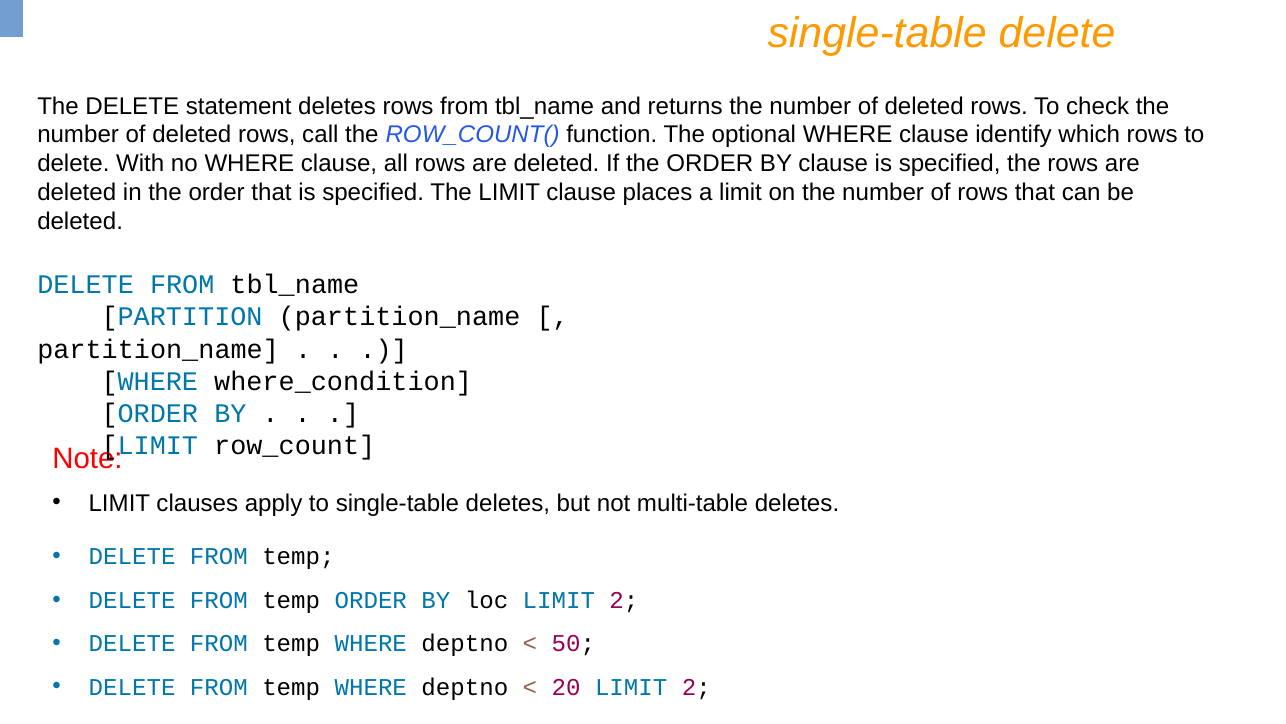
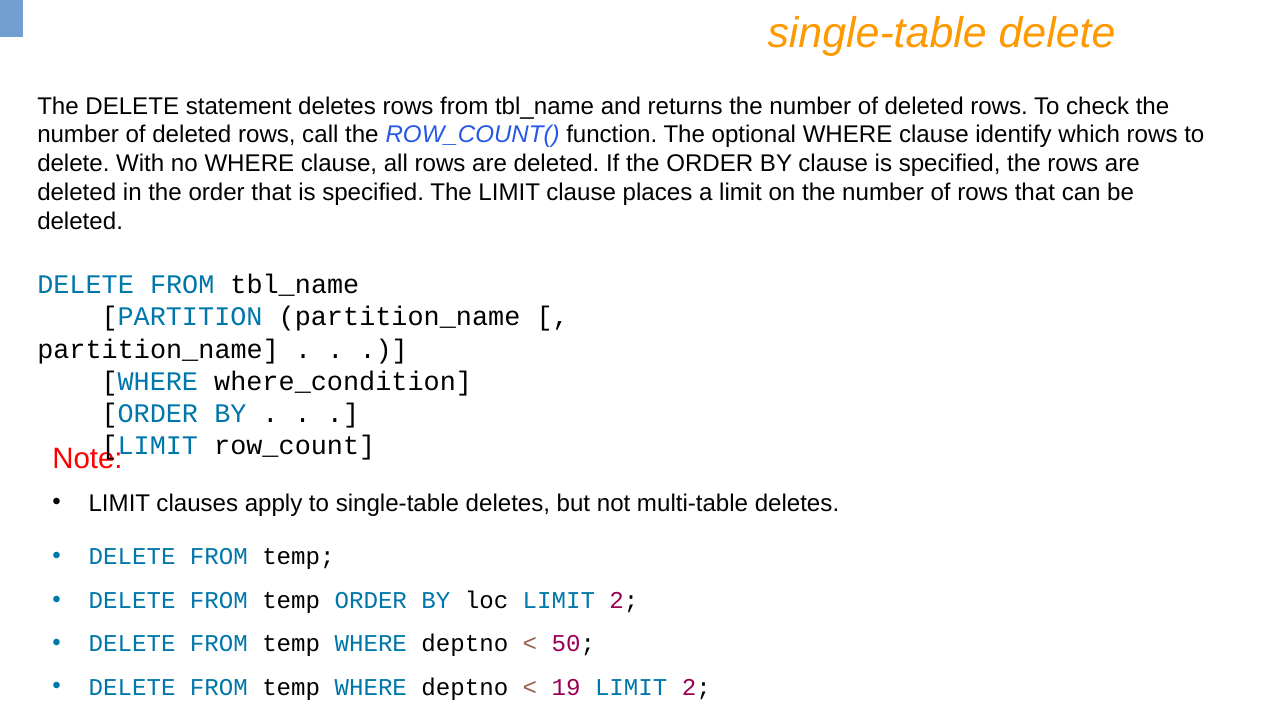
20: 20 -> 19 (566, 687)
